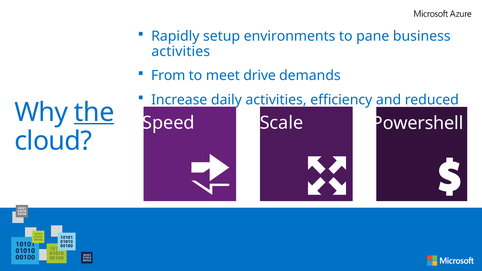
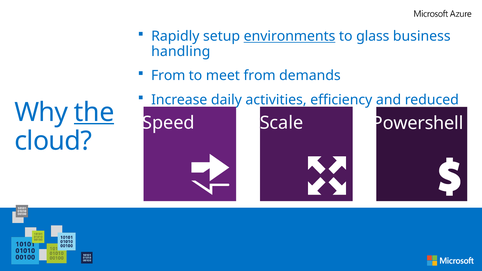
environments underline: none -> present (290, 36)
pane: pane -> glass (373, 36)
activities: activities -> handling (181, 52)
meet drive: drive -> from (260, 76)
